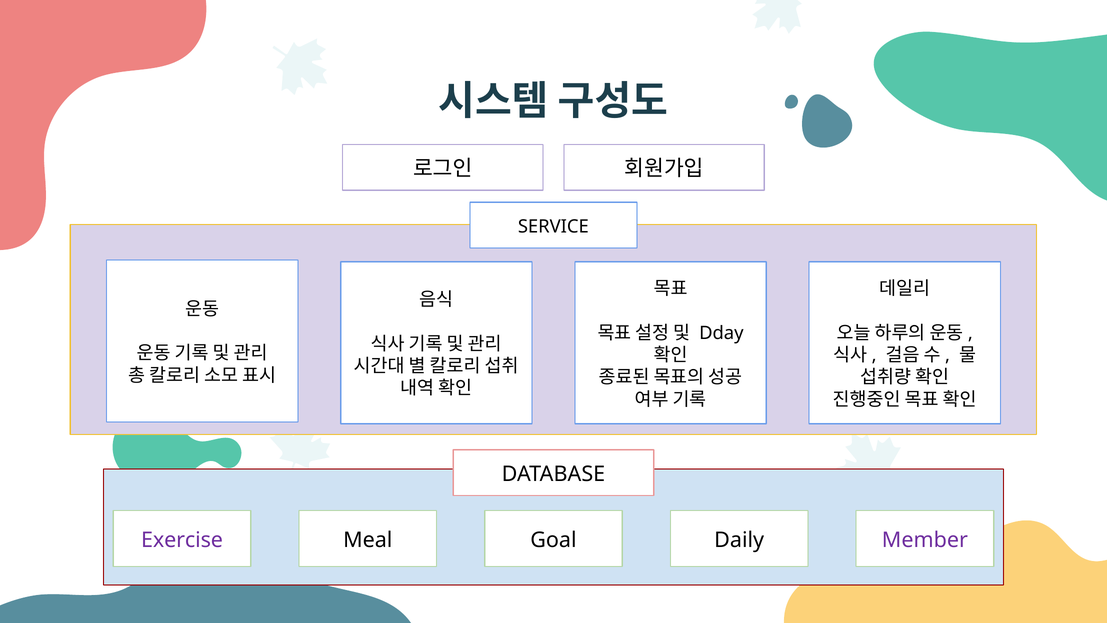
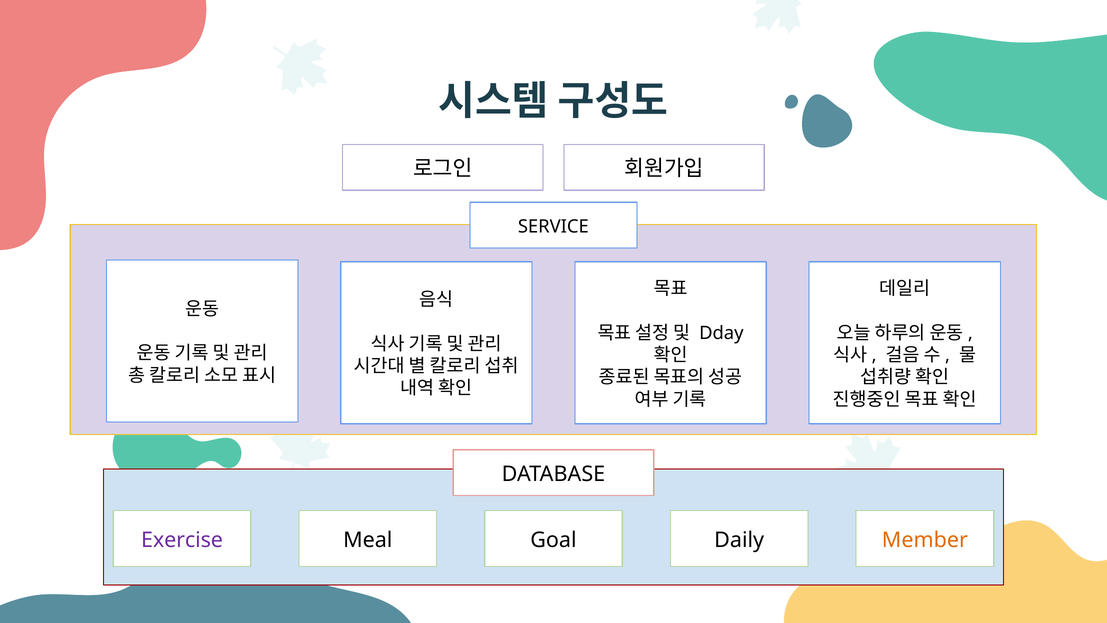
Member colour: purple -> orange (925, 540)
